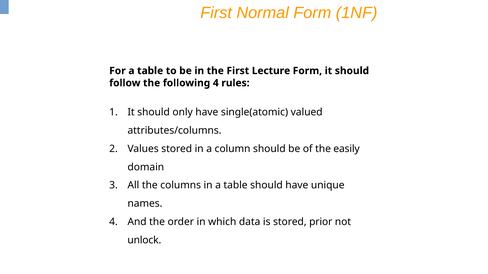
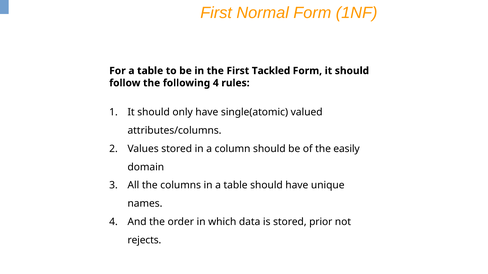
Lecture: Lecture -> Tackled (271, 71)
unlock: unlock -> rejects (144, 240)
